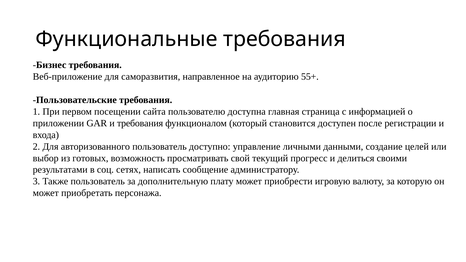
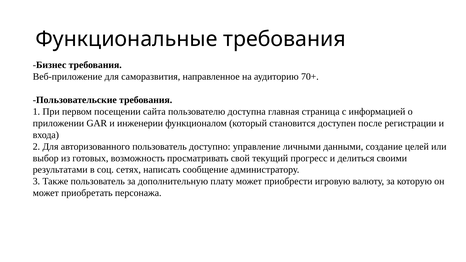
55+: 55+ -> 70+ (310, 77)
и требования: требования -> инженерии (140, 123)
